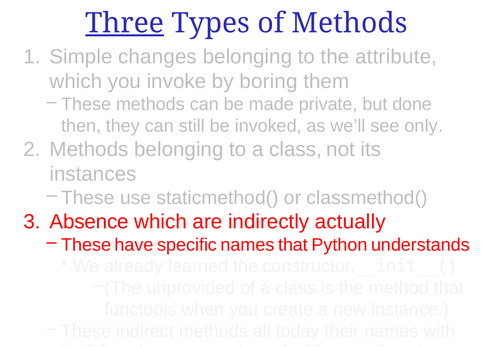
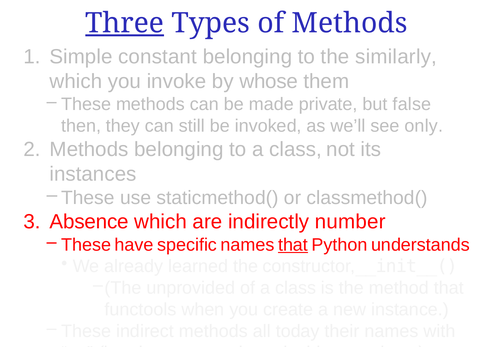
changes: changes -> constant (158, 57)
attribute: attribute -> similarly (396, 57)
boring: boring -> whose (269, 81)
done: done -> false (412, 104)
actually: actually -> number (350, 222)
that underline: none -> present (293, 245)
